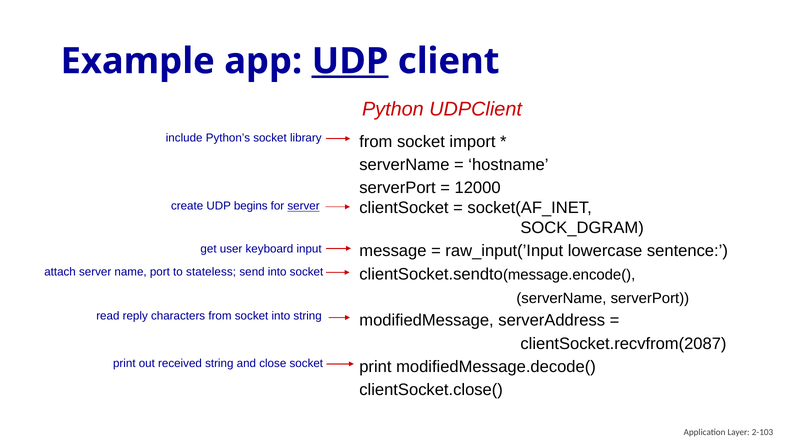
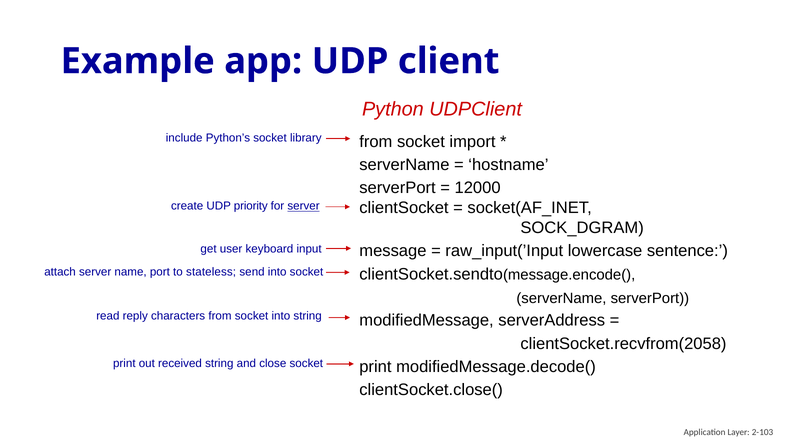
UDP underline: present -> none (350, 61)
begins: begins -> priority (251, 206)
clientSocket.recvfrom(2087: clientSocket.recvfrom(2087 -> clientSocket.recvfrom(2058 (623, 343)
